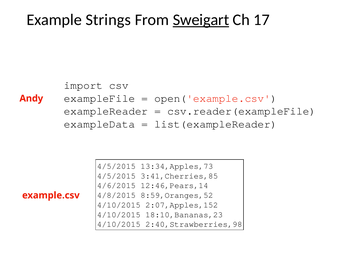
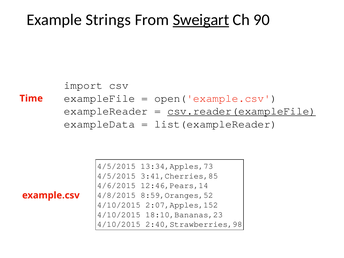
17: 17 -> 90 (262, 20)
Andy: Andy -> Time (31, 98)
csv.reader(exampleFile underline: none -> present (242, 111)
